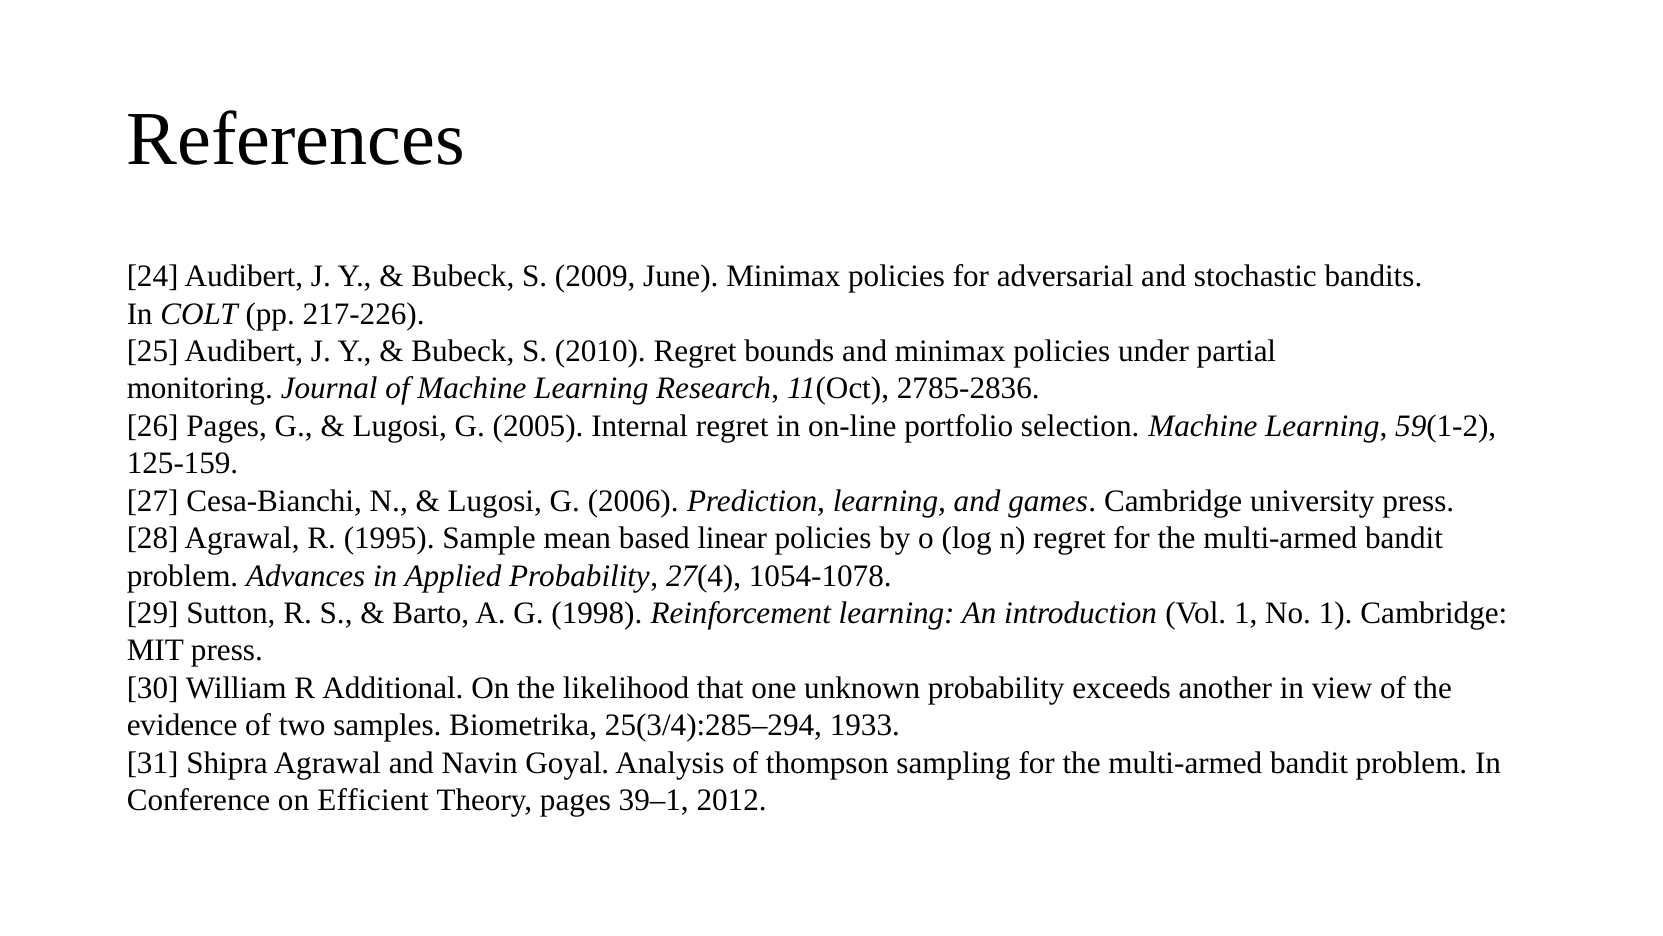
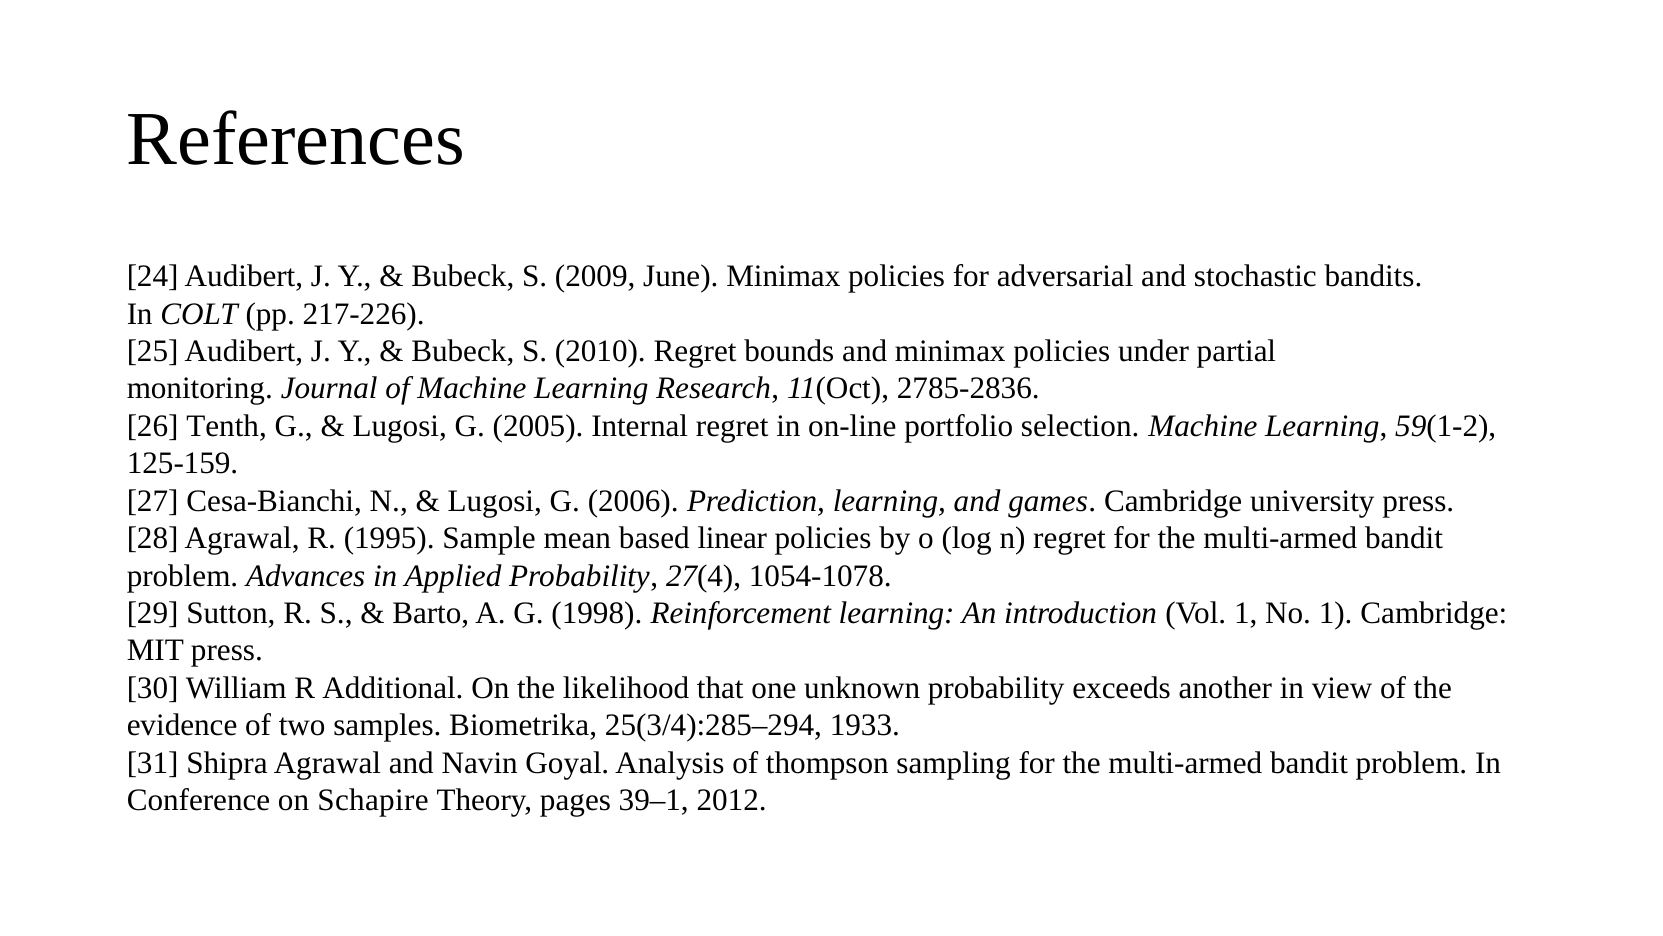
26 Pages: Pages -> Tenth (227, 426)
Efficient: Efficient -> Schapire (373, 800)
